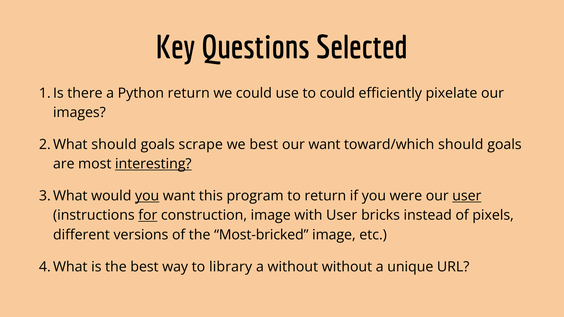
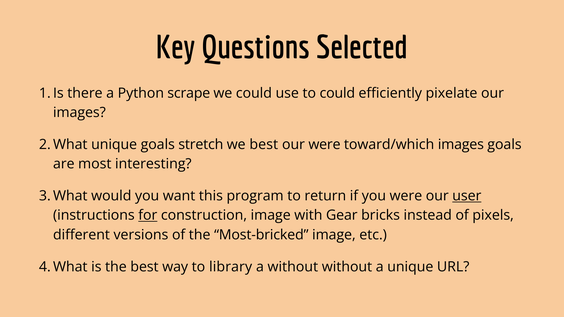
Python return: return -> scrape (189, 93)
should: should -> unique (114, 145)
scrape: scrape -> stretch (201, 145)
our want: want -> were (324, 145)
toward/which should: should -> images (461, 145)
interesting underline: present -> none (153, 164)
you underline: present -> none (147, 196)
with User: User -> Gear (342, 215)
